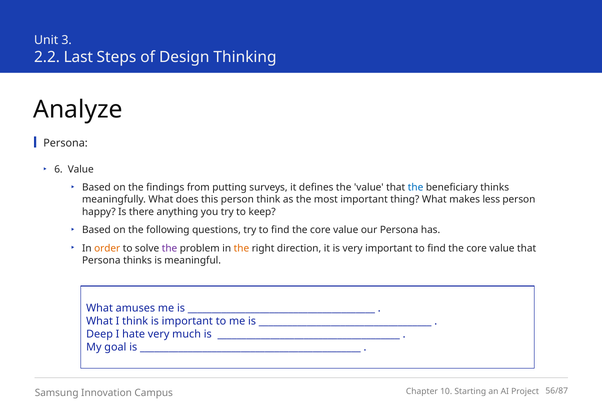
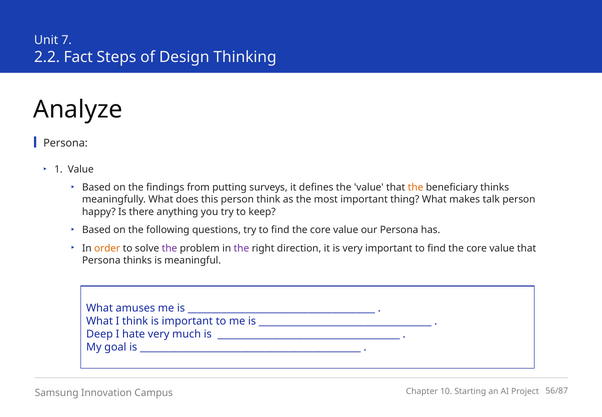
3: 3 -> 7 (67, 40)
Last: Last -> Fact (78, 57)
6: 6 -> 1 (58, 169)
the colour: blue -> orange (416, 188)
less: less -> talk (491, 200)
the colour: orange -> purple (241, 248)
